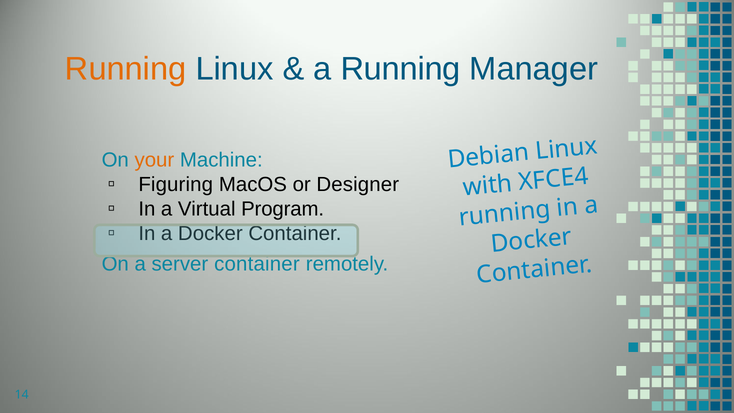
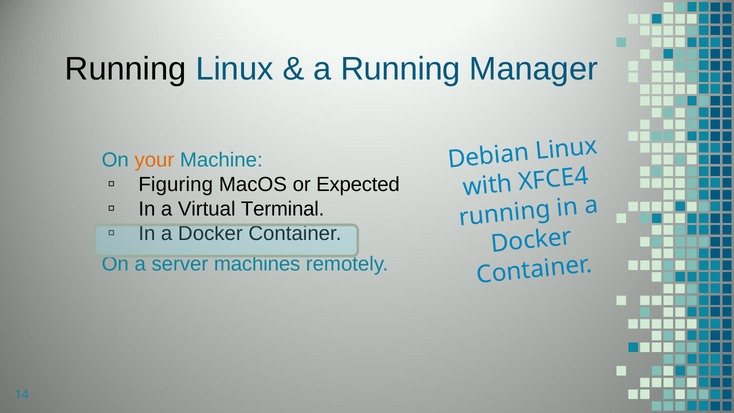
Running colour: orange -> black (126, 69)
Designer: Designer -> Expected (358, 185)
Program: Program -> Terminal (283, 209)
server container: container -> machines (257, 264)
